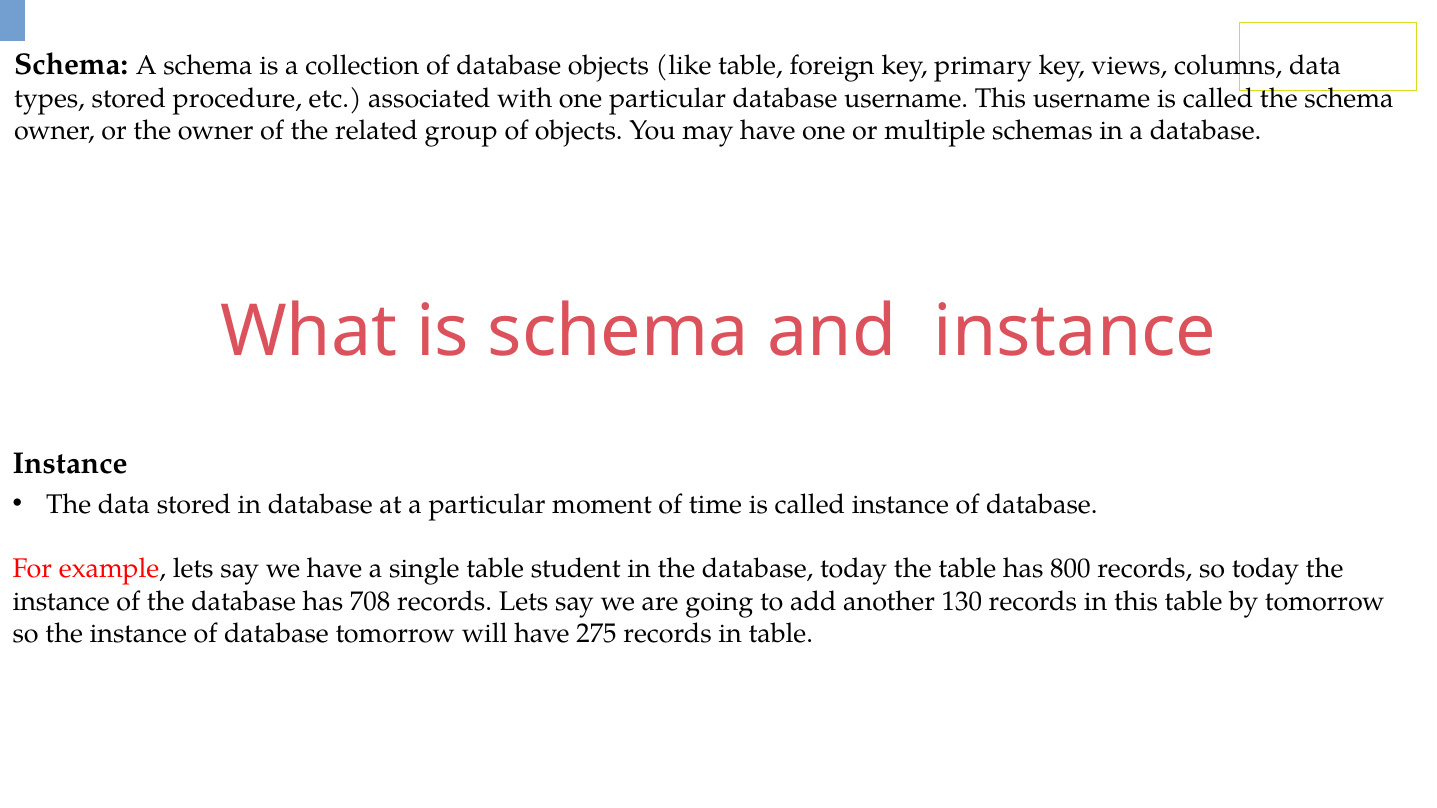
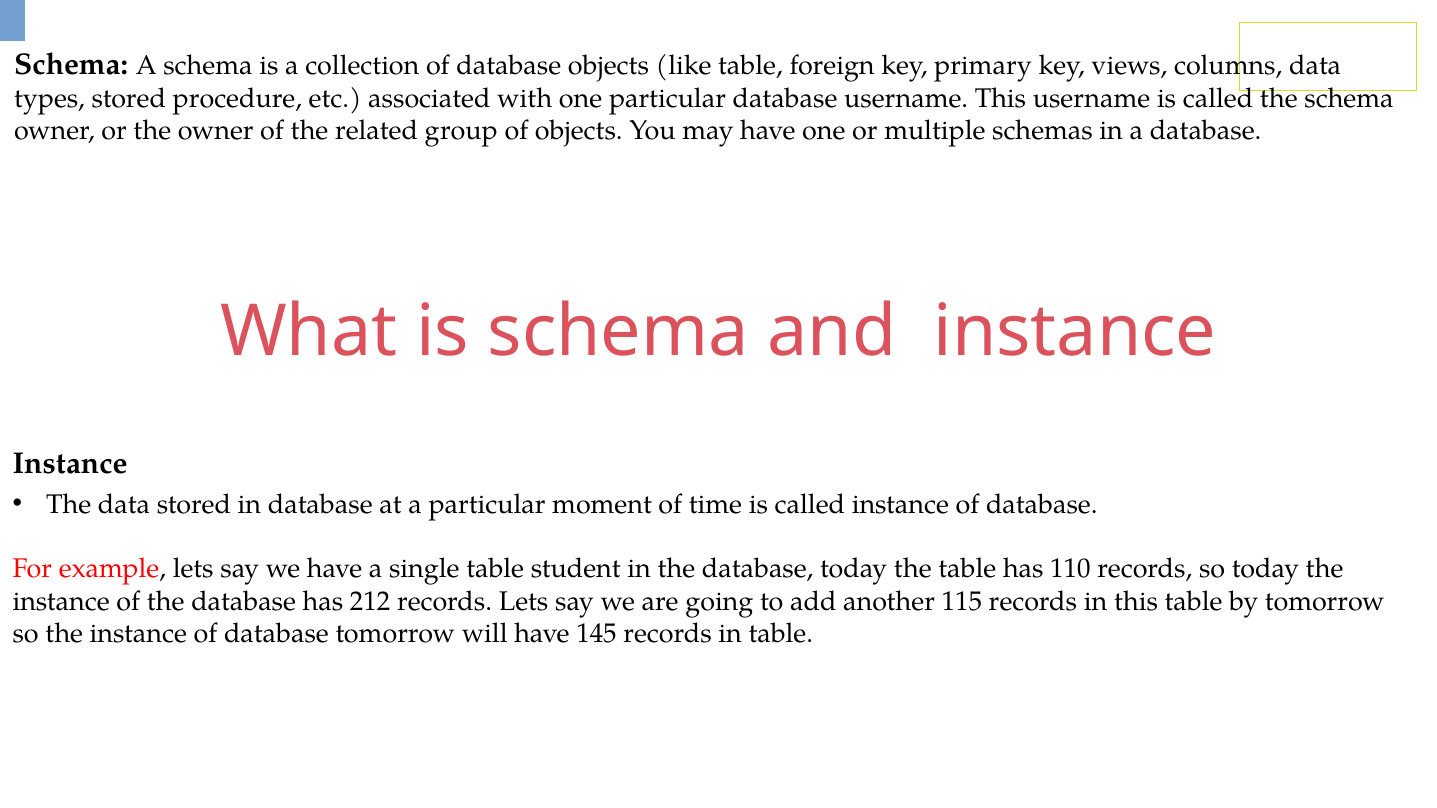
800: 800 -> 110 (1070, 569)
708: 708 -> 212 (370, 602)
130: 130 -> 115 (962, 602)
275: 275 -> 145 (596, 634)
